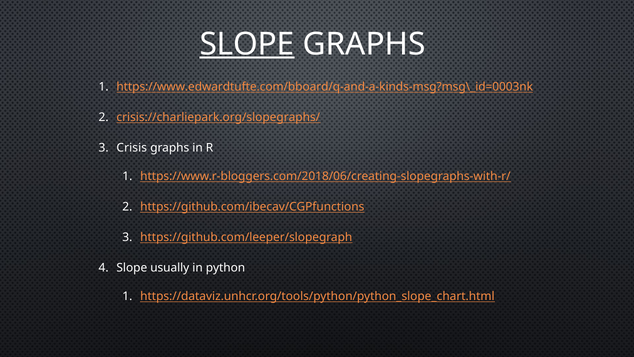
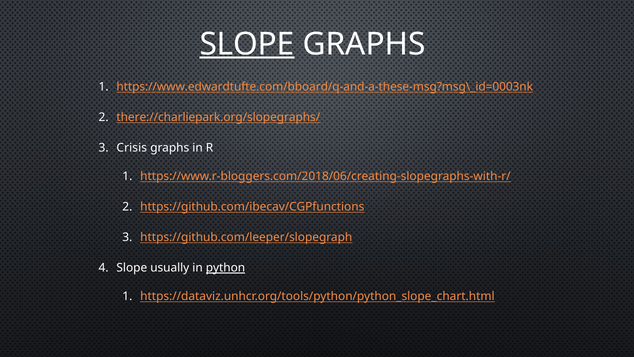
https://www.edwardtufte.com/bboard/q-and-a-kinds-msg?msg\_id=0003nk: https://www.edwardtufte.com/bboard/q-and-a-kinds-msg?msg\_id=0003nk -> https://www.edwardtufte.com/bboard/q-and-a-these-msg?msg\_id=0003nk (325, 87)
crisis://charliepark.org/slopegraphs/: crisis://charliepark.org/slopegraphs/ -> there://charliepark.org/slopegraphs/ (218, 117)
python underline: none -> present (226, 268)
